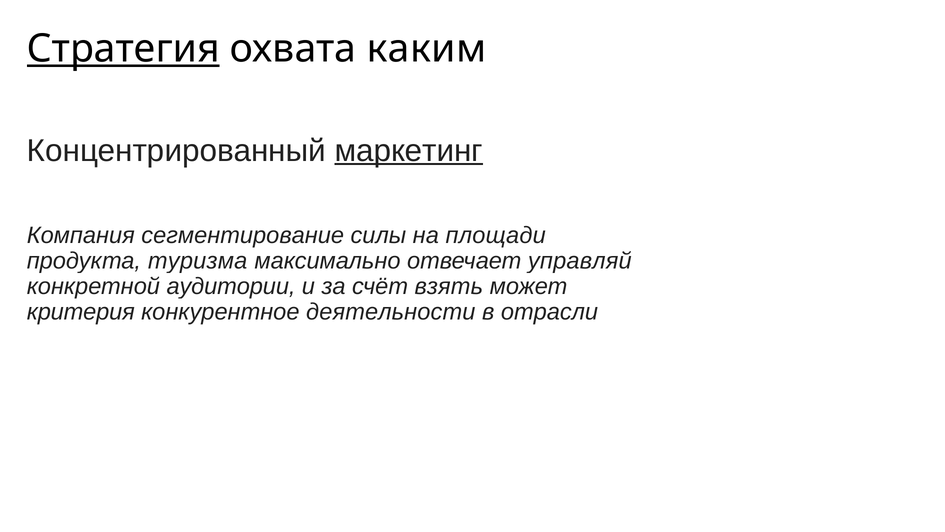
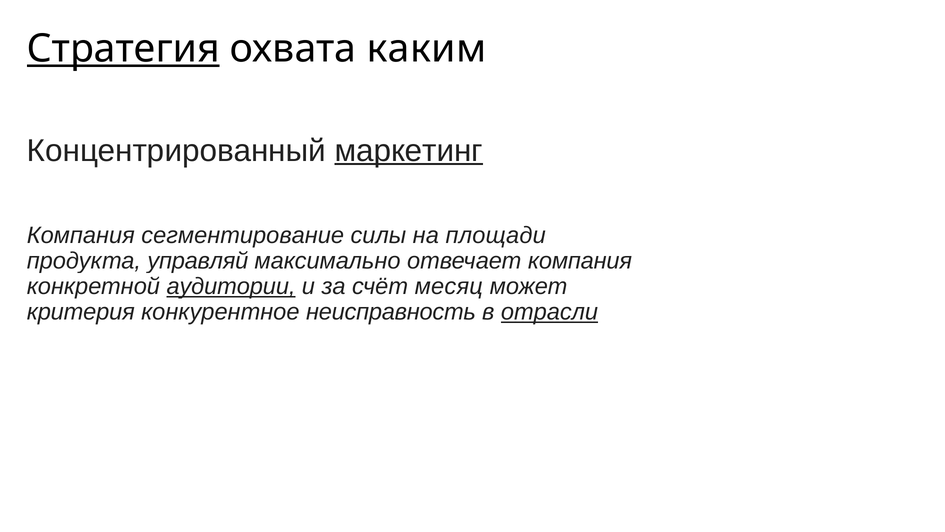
туризма: туризма -> управляй (198, 261)
отвечает управляй: управляй -> компания (580, 261)
аудитории underline: none -> present (231, 286)
взять: взять -> месяц (449, 286)
деятельности: деятельности -> неисправность (391, 312)
отрасли underline: none -> present (550, 312)
